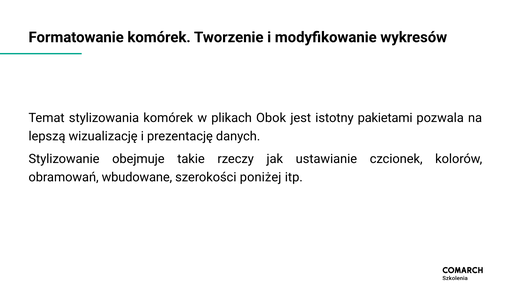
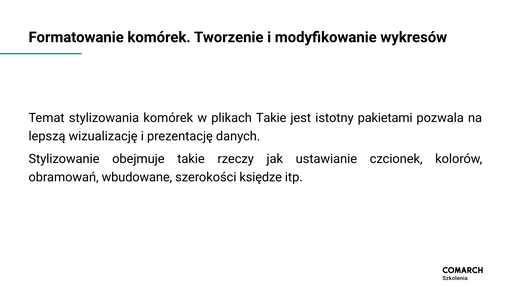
plikach Obok: Obok -> Takie (271, 118)
poniżej: poniżej -> księdze (261, 177)
